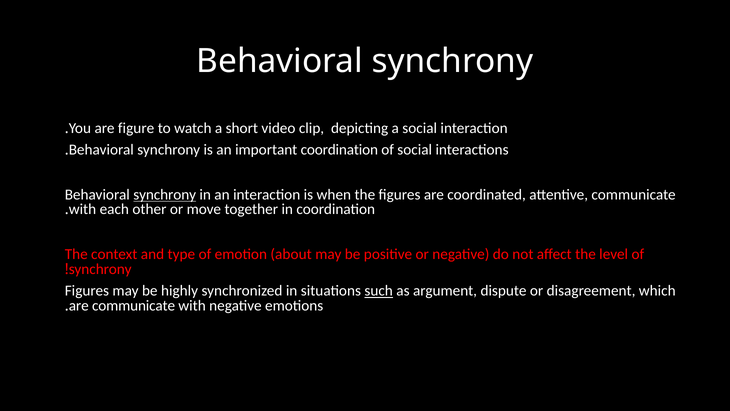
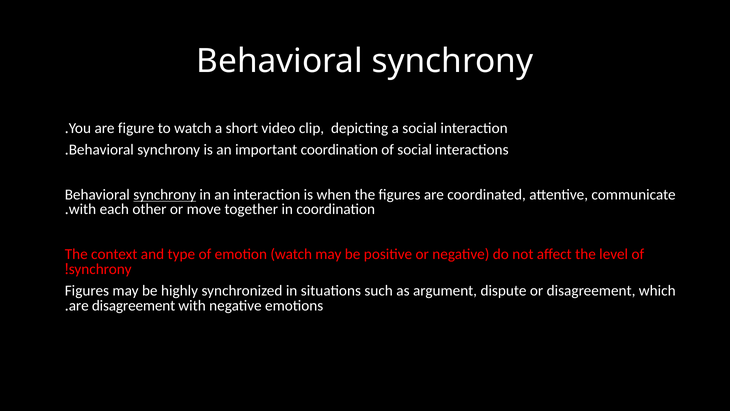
emotion about: about -> watch (291, 254)
such underline: present -> none (379, 291)
are communicate: communicate -> disagreement (134, 305)
